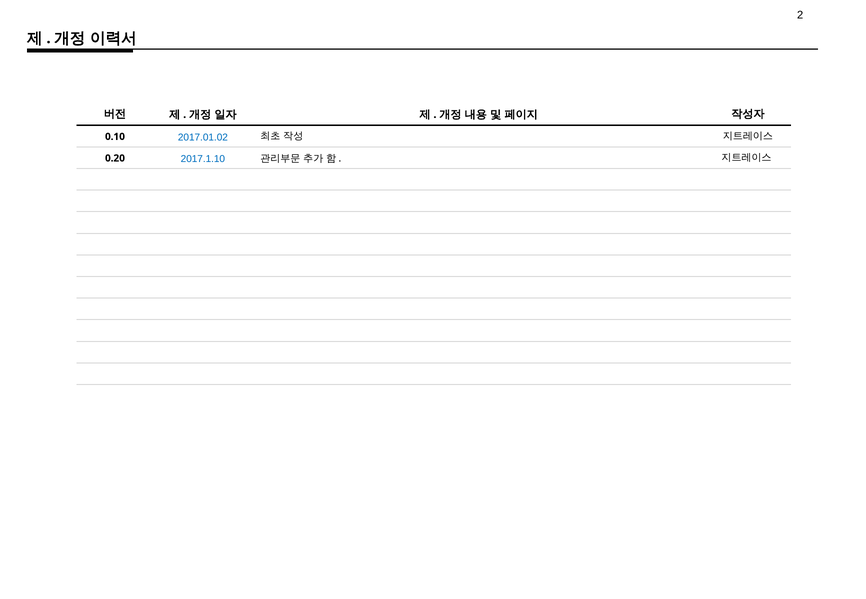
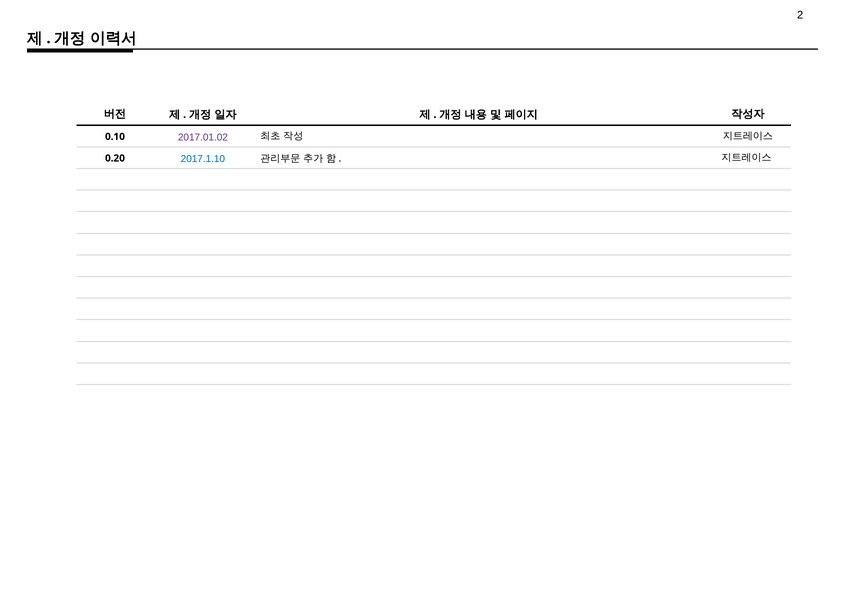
2017.01.02 colour: blue -> purple (203, 137)
